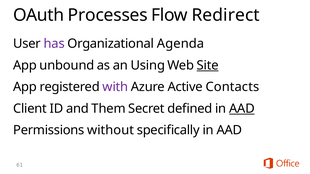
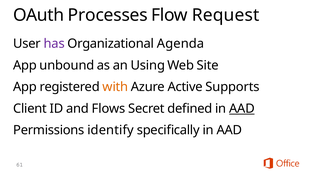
Redirect: Redirect -> Request (226, 15)
Site underline: present -> none (208, 65)
with colour: purple -> orange (115, 87)
Contacts: Contacts -> Supports (233, 87)
Them: Them -> Flows (109, 109)
without: without -> identify (111, 131)
